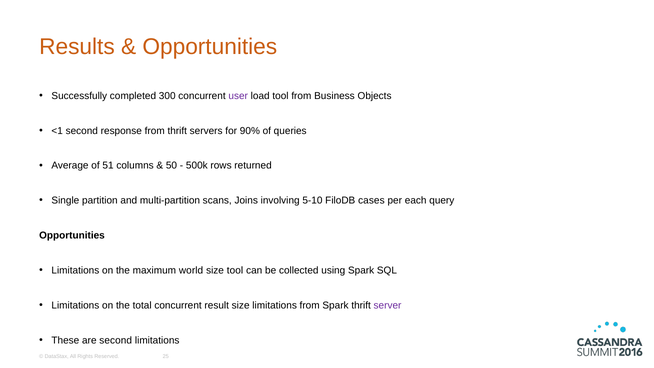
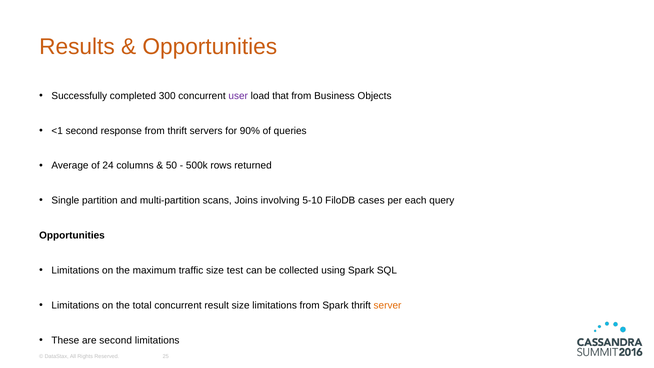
load tool: tool -> that (281, 96)
51: 51 -> 24 (108, 166)
world: world -> traffic (191, 270)
size tool: tool -> test (235, 270)
server colour: purple -> orange (388, 305)
